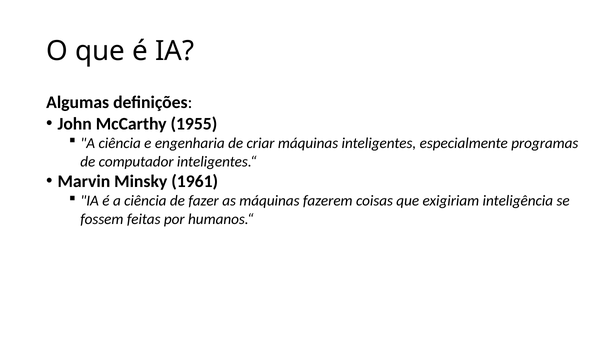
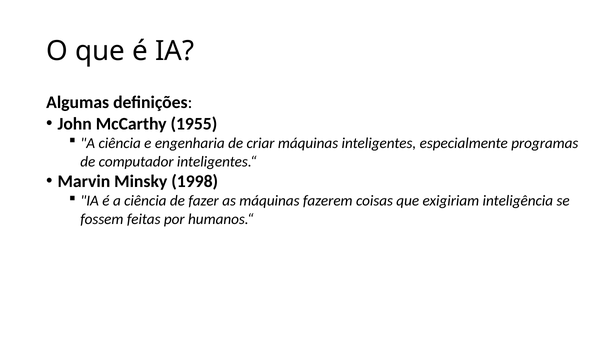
1961: 1961 -> 1998 (195, 181)
